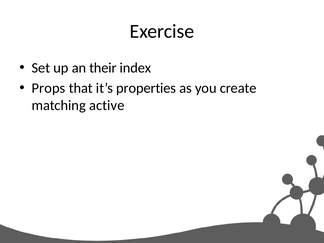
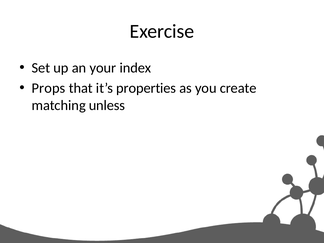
their: their -> your (103, 68)
active: active -> unless (107, 105)
